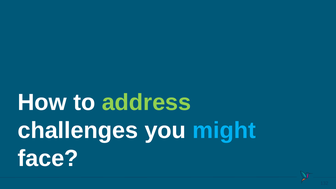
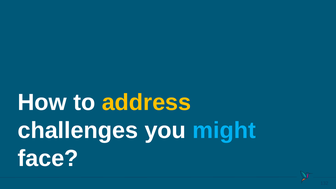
address colour: light green -> yellow (146, 102)
